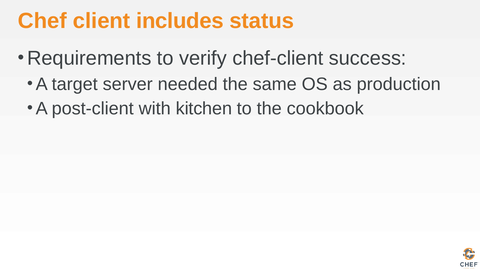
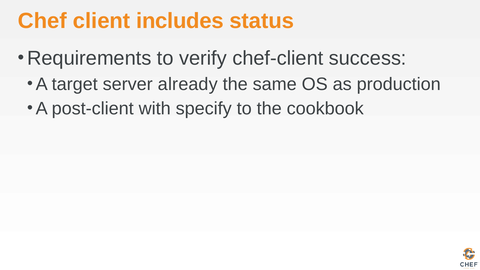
needed: needed -> already (188, 84)
kitchen: kitchen -> specify (204, 109)
